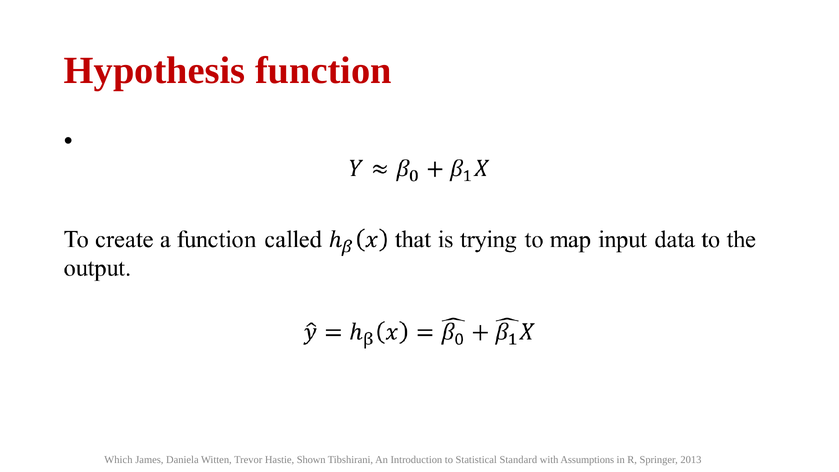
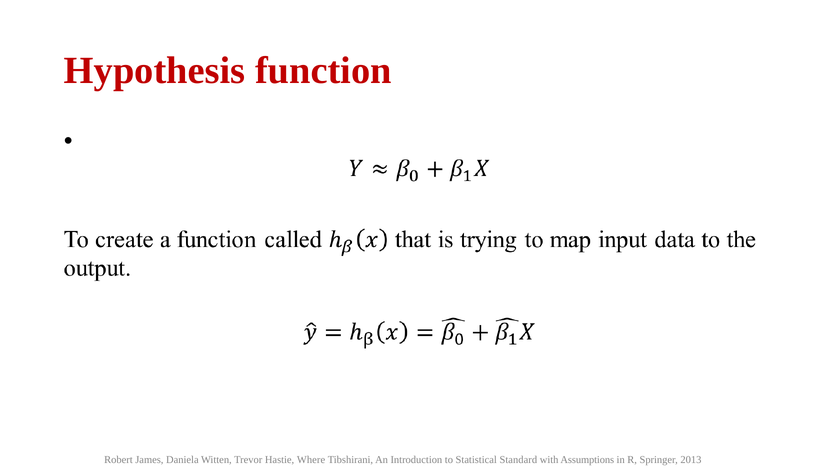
Which: Which -> Robert (118, 460)
Shown: Shown -> Where (311, 460)
